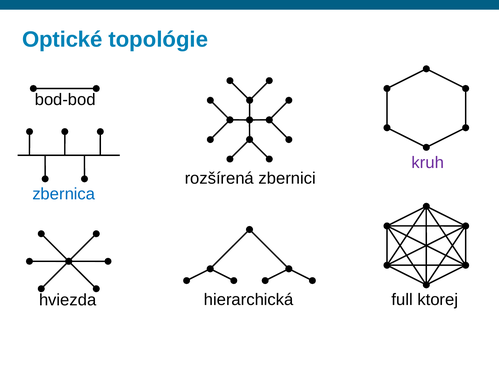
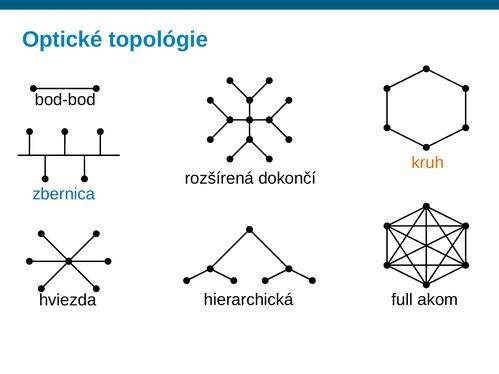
kruh colour: purple -> orange (428, 163)
zbernici: zbernici -> dokončí (287, 178)
ktorej: ktorej -> akom (438, 300)
